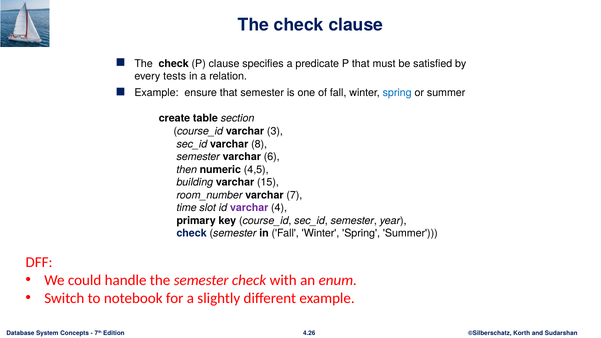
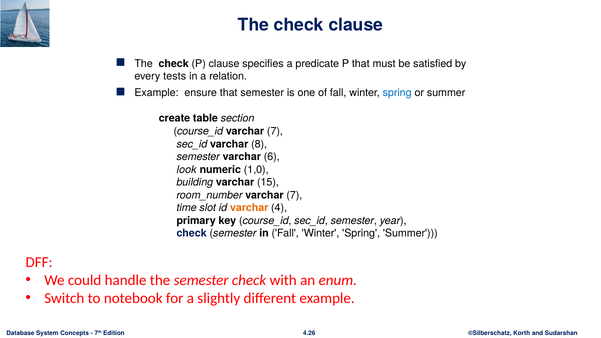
course_id varchar 3: 3 -> 7 (275, 131)
then: then -> look (187, 170)
4,5: 4,5 -> 1,0 (256, 170)
varchar colour: purple -> orange (249, 208)
